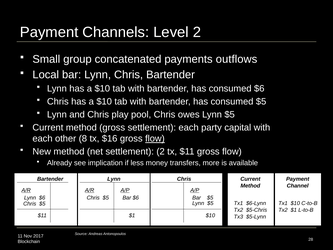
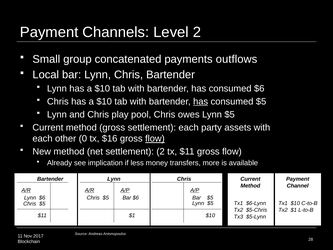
has underline: none -> present (201, 101)
capital: capital -> assets (238, 127)
8: 8 -> 0 (83, 138)
